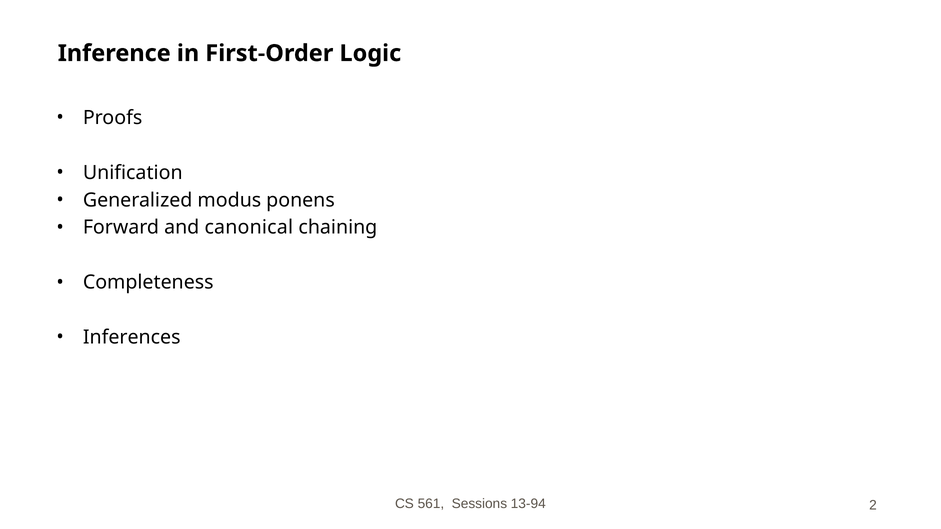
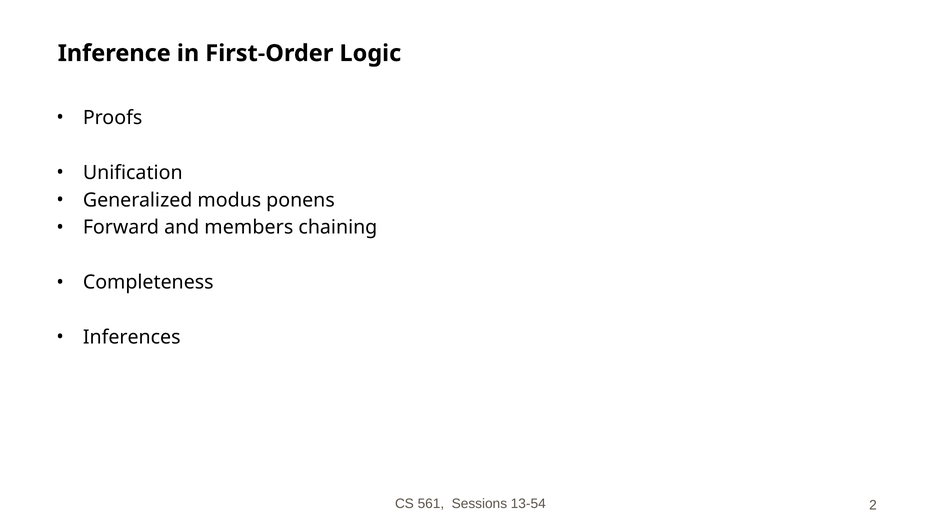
canonical: canonical -> members (249, 228)
13-94: 13-94 -> 13-54 (528, 504)
